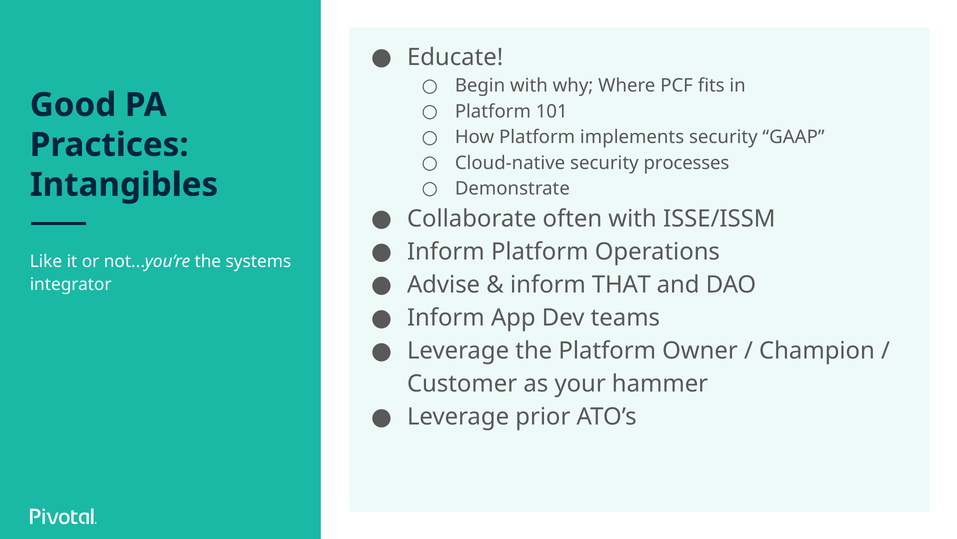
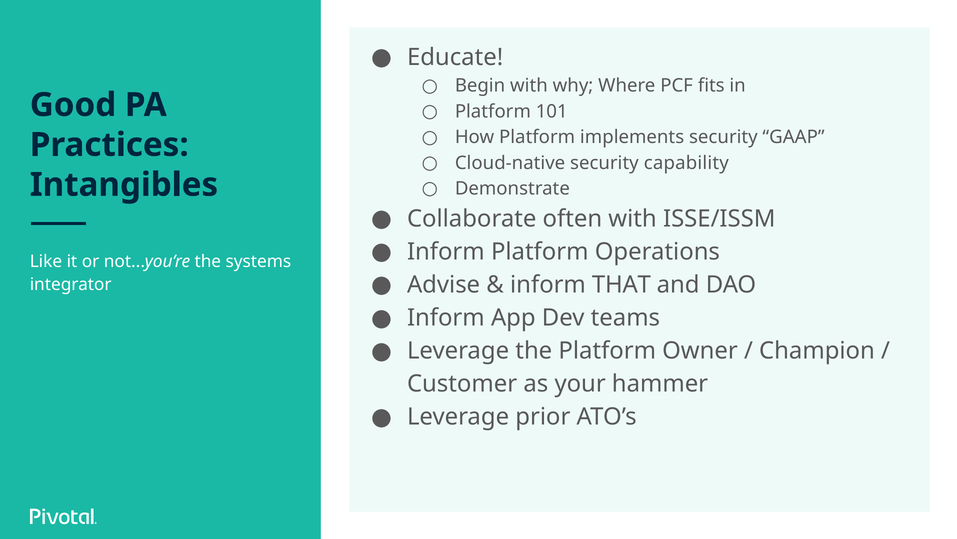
processes: processes -> capability (686, 163)
